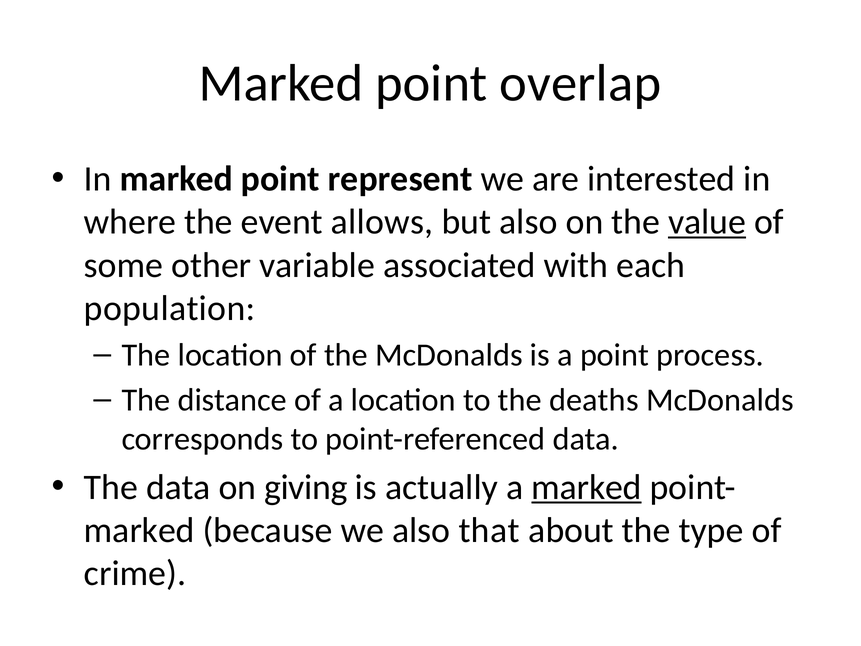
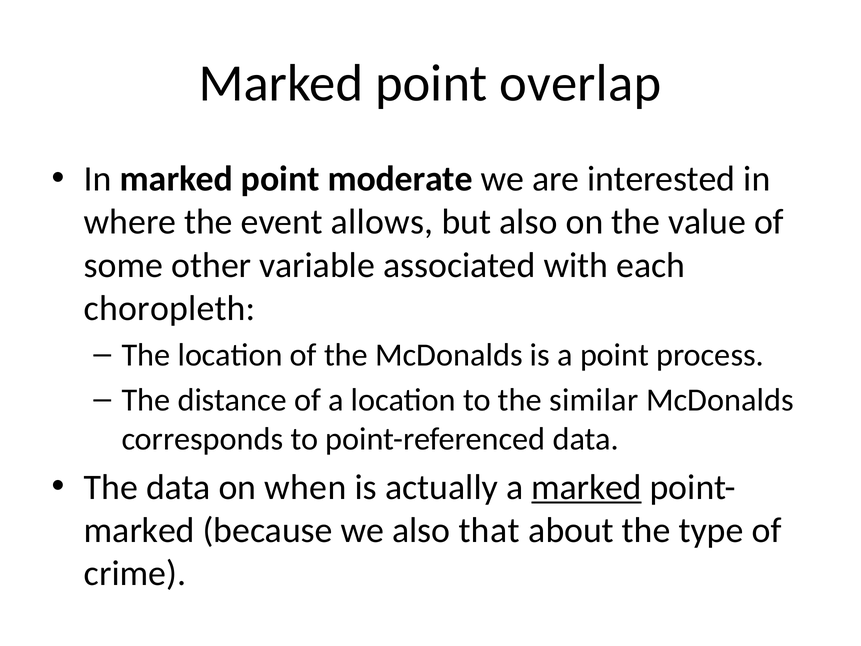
represent: represent -> moderate (400, 179)
value underline: present -> none (707, 222)
population: population -> choropleth (170, 308)
deaths: deaths -> similar (594, 400)
giving: giving -> when (305, 487)
